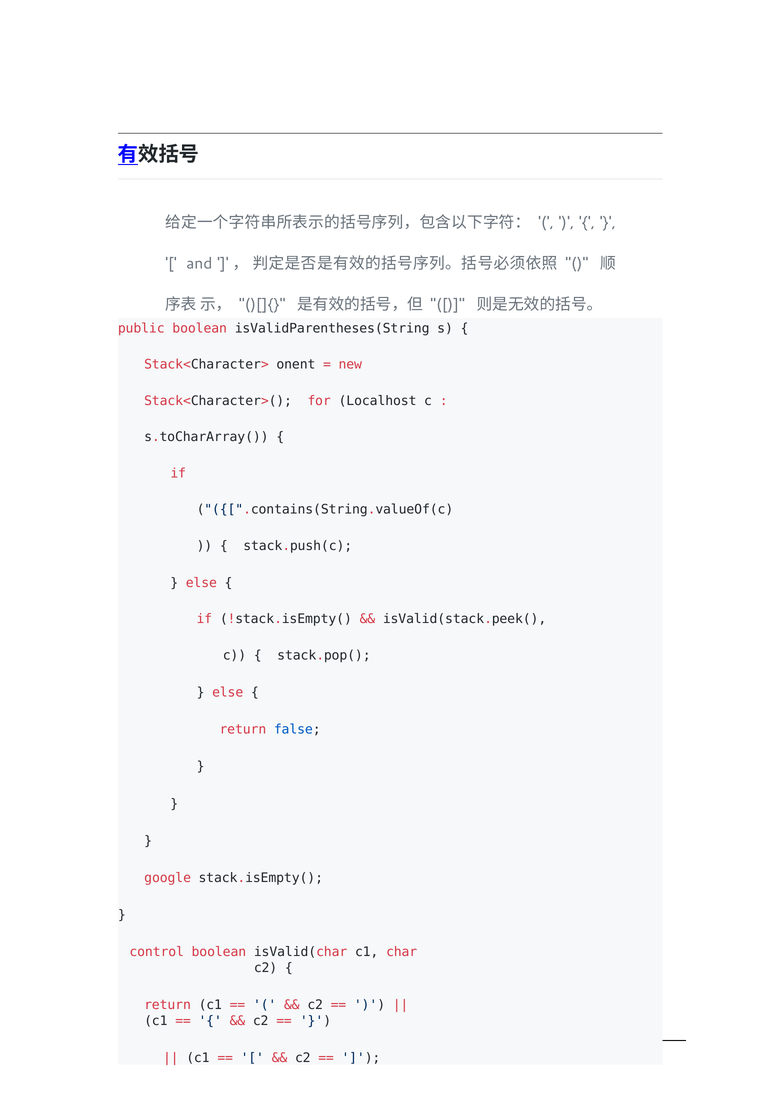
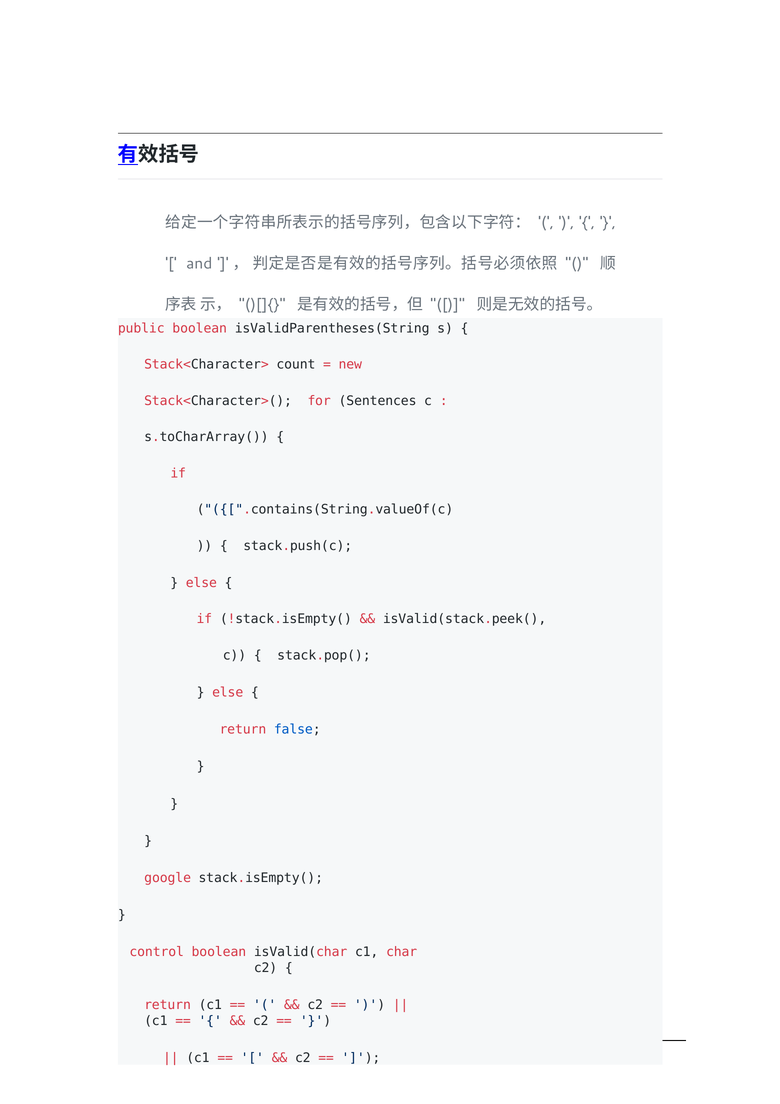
onent: onent -> count (296, 364)
Localhost: Localhost -> Sentences (378, 401)
